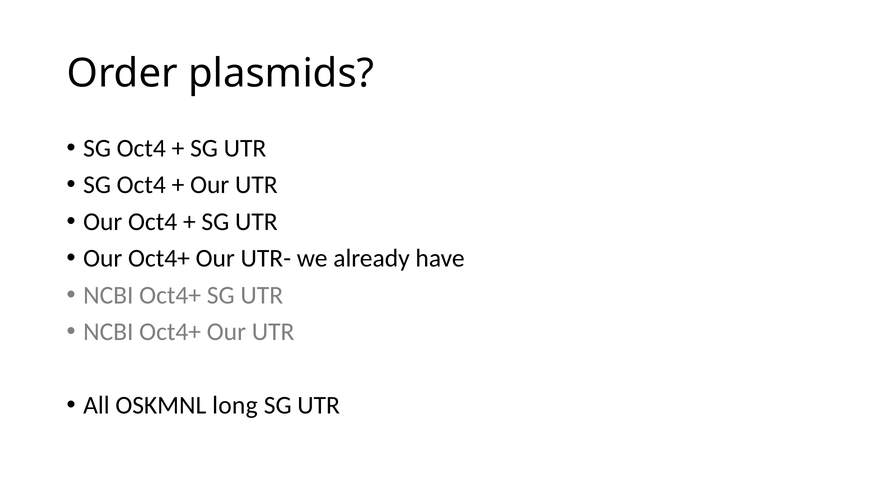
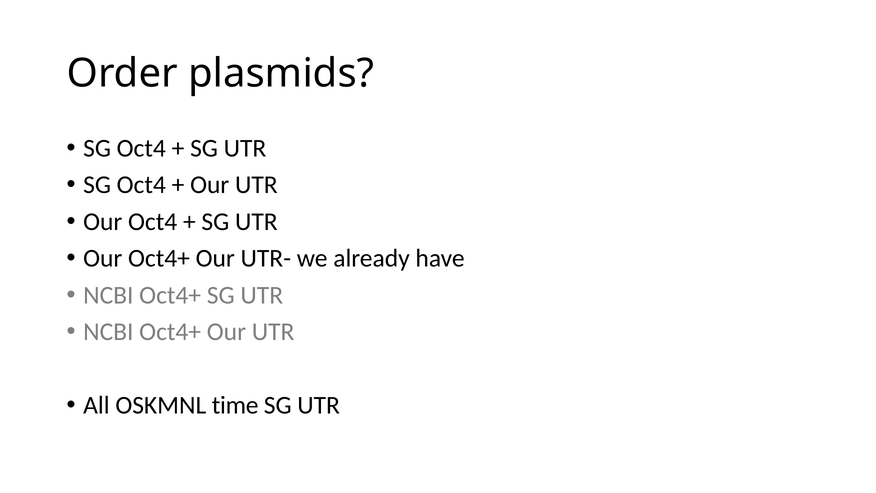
long: long -> time (235, 405)
